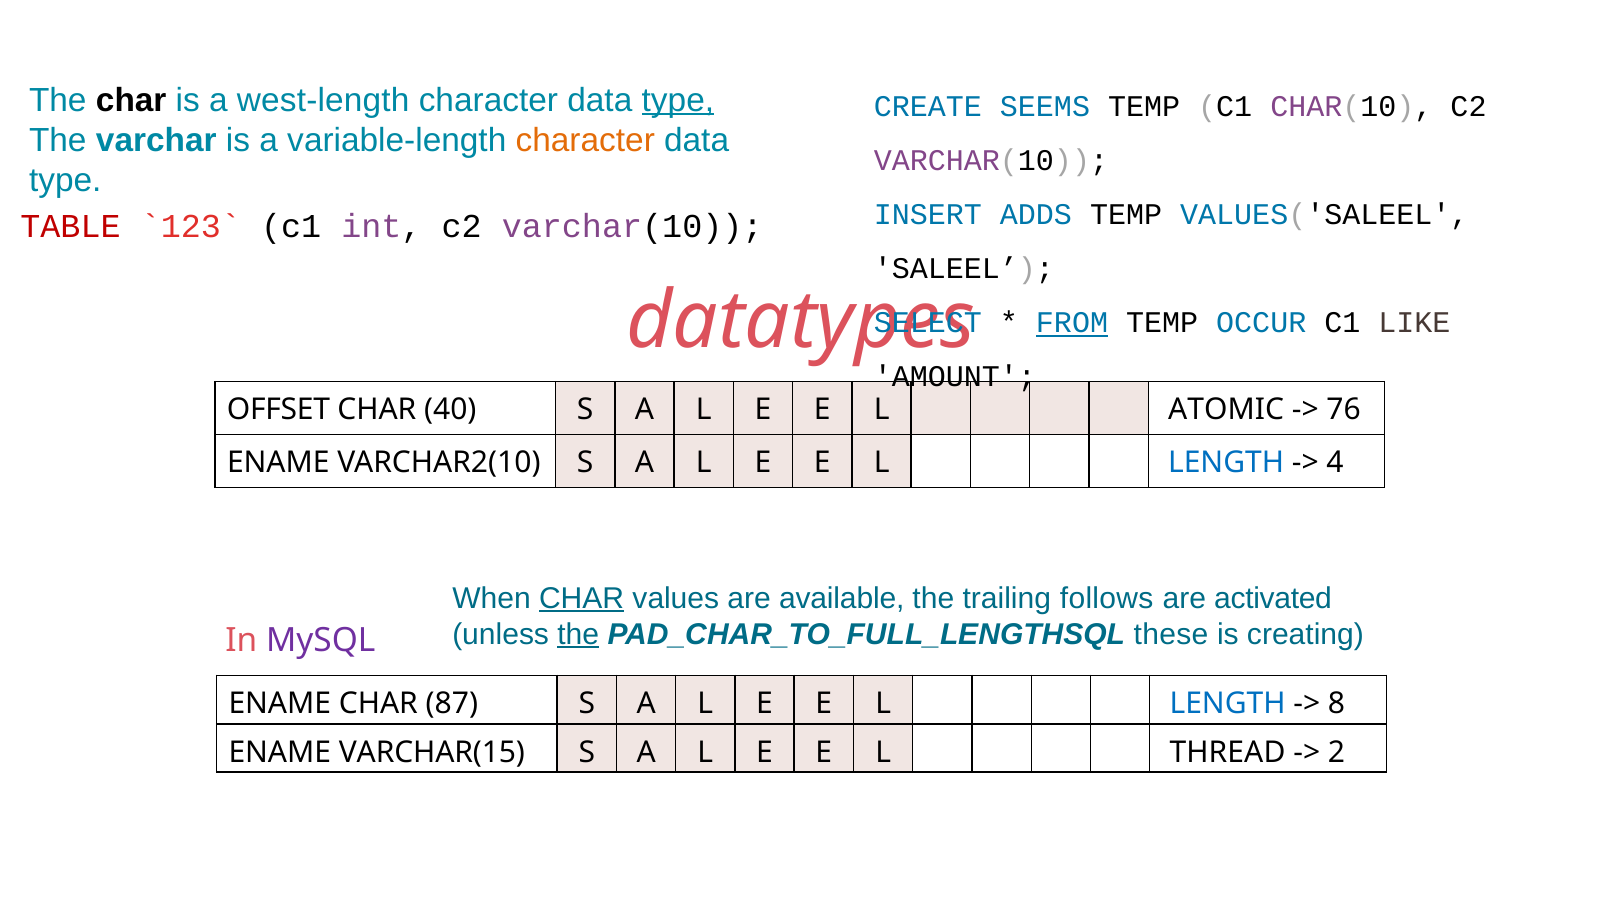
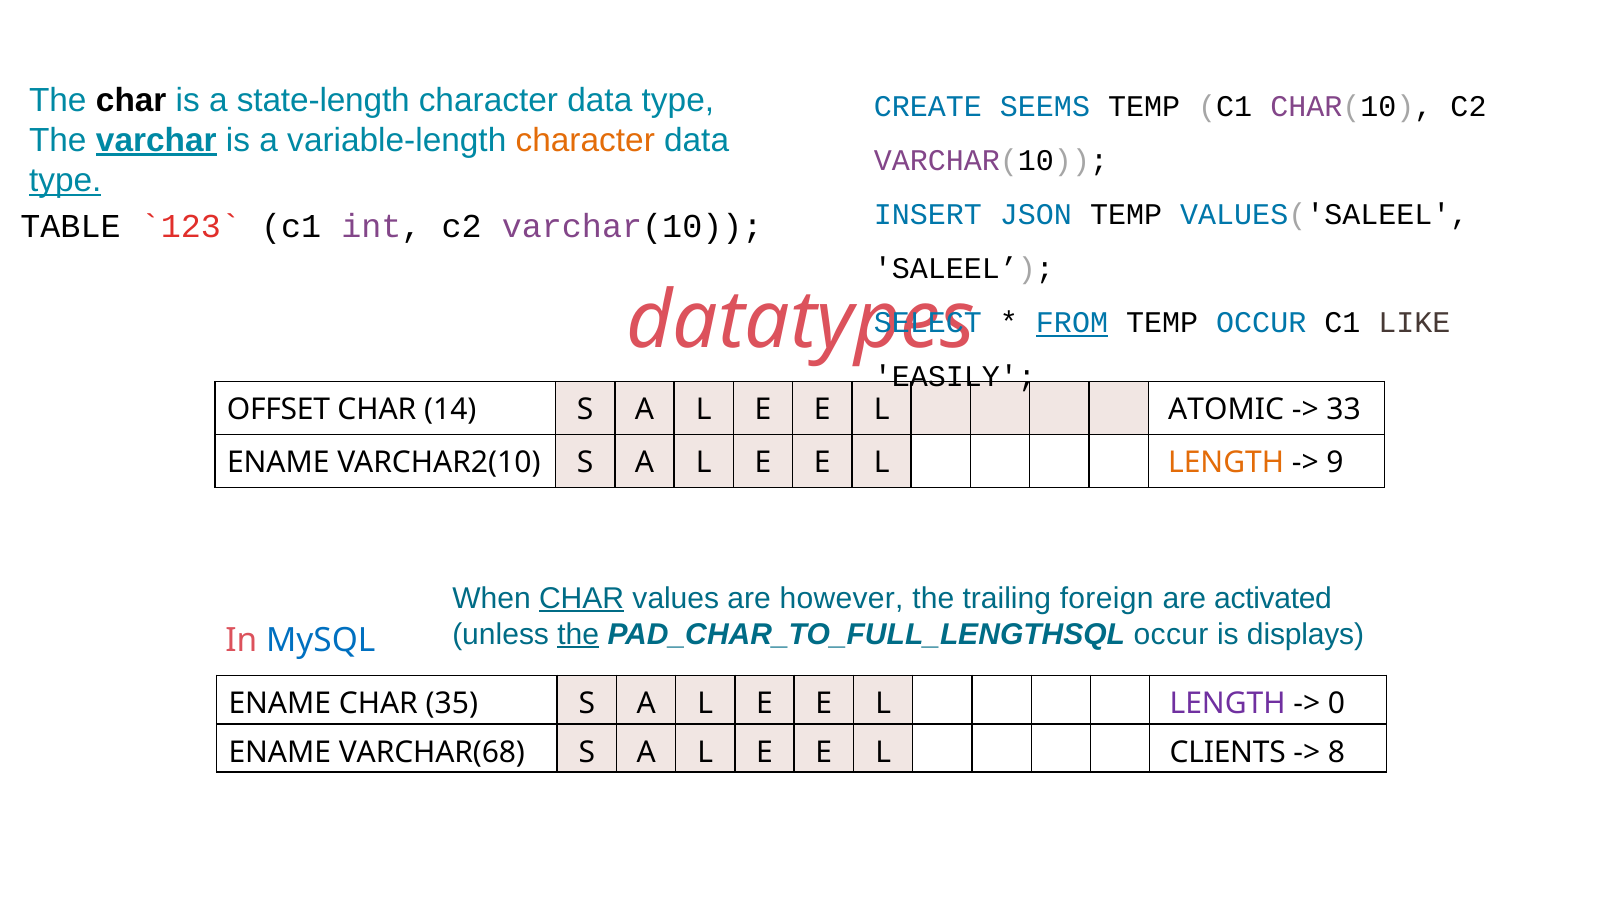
west-length: west-length -> state-length (323, 100)
type underline: present -> none (678, 100)
varchar underline: none -> present (156, 140)
type underline: none -> present (65, 180)
ADDS: ADDS -> JSON (1036, 215)
TABLE colour: red -> black (70, 226)
AMOUNT: AMOUNT -> EASILY (955, 377)
40: 40 -> 14 (450, 410)
76: 76 -> 33 (1344, 410)
LENGTH colour: blue -> orange (1226, 463)
4: 4 -> 9 (1335, 463)
available: available -> however (842, 598)
follows: follows -> foreign (1107, 598)
PAD_CHAR_TO_FULL_LENGTHSQL these: these -> occur (1171, 634)
creating: creating -> displays (1306, 634)
MySQL colour: purple -> blue (321, 640)
87: 87 -> 35 (452, 704)
LENGTH colour: blue -> purple (1228, 704)
8: 8 -> 0 (1337, 704)
VARCHAR(15: VARCHAR(15 -> VARCHAR(68 (432, 752)
THREAD: THREAD -> CLIENTS (1228, 752)
2: 2 -> 8 (1337, 752)
